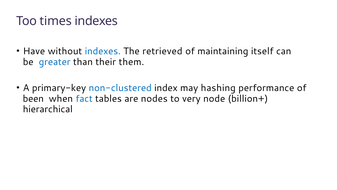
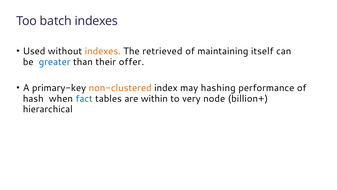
times: times -> batch (56, 21)
Have: Have -> Used (34, 51)
indexes colour: blue -> orange (103, 51)
them: them -> offer (131, 62)
non-clustered colour: blue -> orange (120, 88)
been: been -> hash (33, 98)
nodes: nodes -> within (154, 98)
